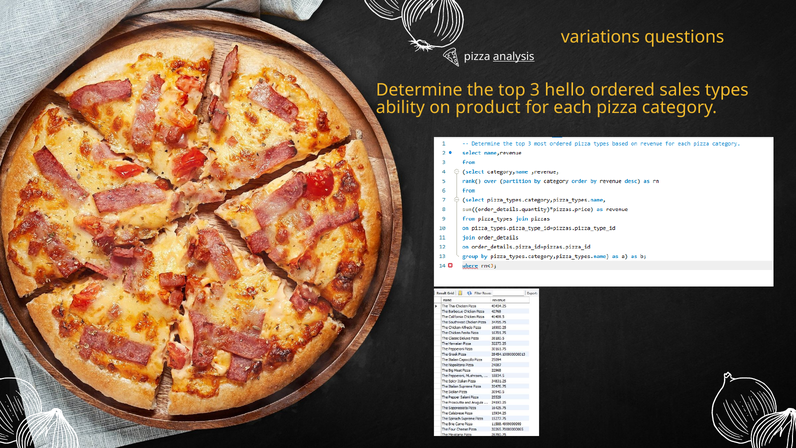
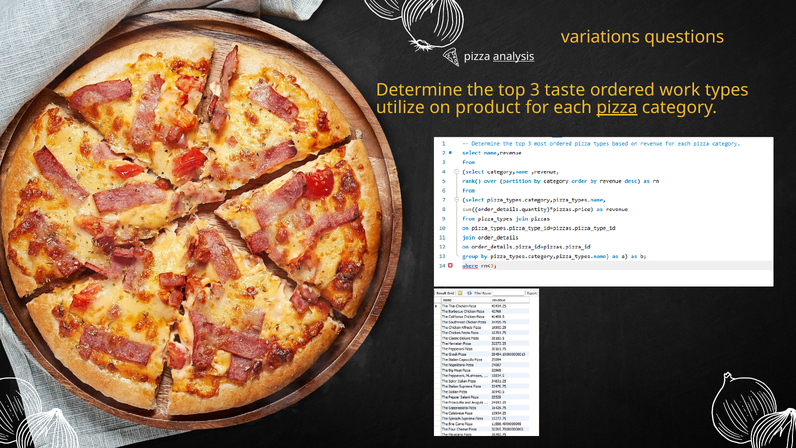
hello: hello -> taste (565, 90)
sales: sales -> work (680, 90)
ability: ability -> utilize (400, 107)
pizza underline: none -> present (617, 107)
